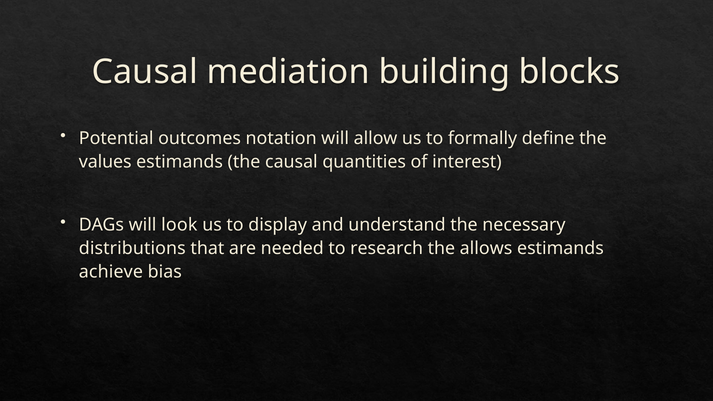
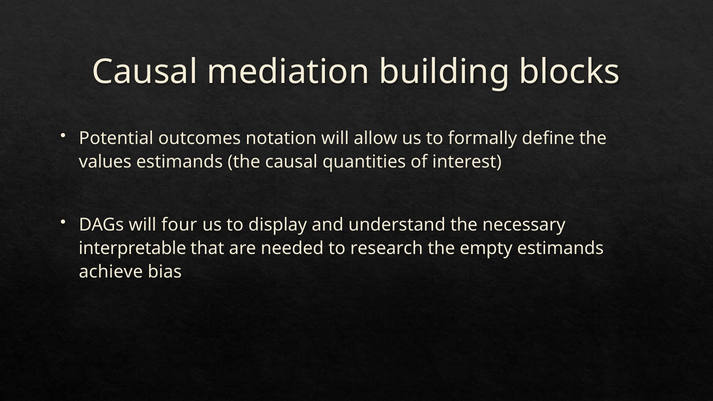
look: look -> four (179, 225)
distributions: distributions -> interpretable (132, 248)
allows: allows -> empty (486, 248)
